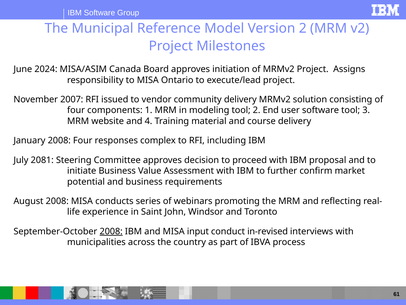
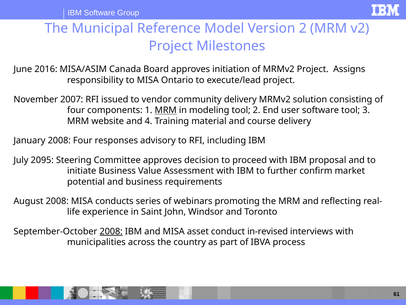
2024: 2024 -> 2016 (46, 69)
MRM underline: none -> present (166, 110)
complex: complex -> advisory (158, 140)
2081: 2081 -> 2095 (42, 160)
input: input -> asset (198, 231)
